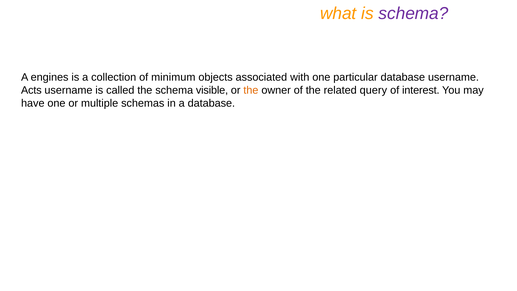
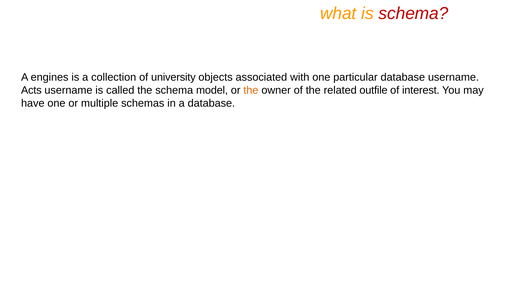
schema colour: purple -> red (413, 13)
minimum: minimum -> university (173, 77)
visible: visible -> model (212, 90)
query: query -> outfile (373, 90)
